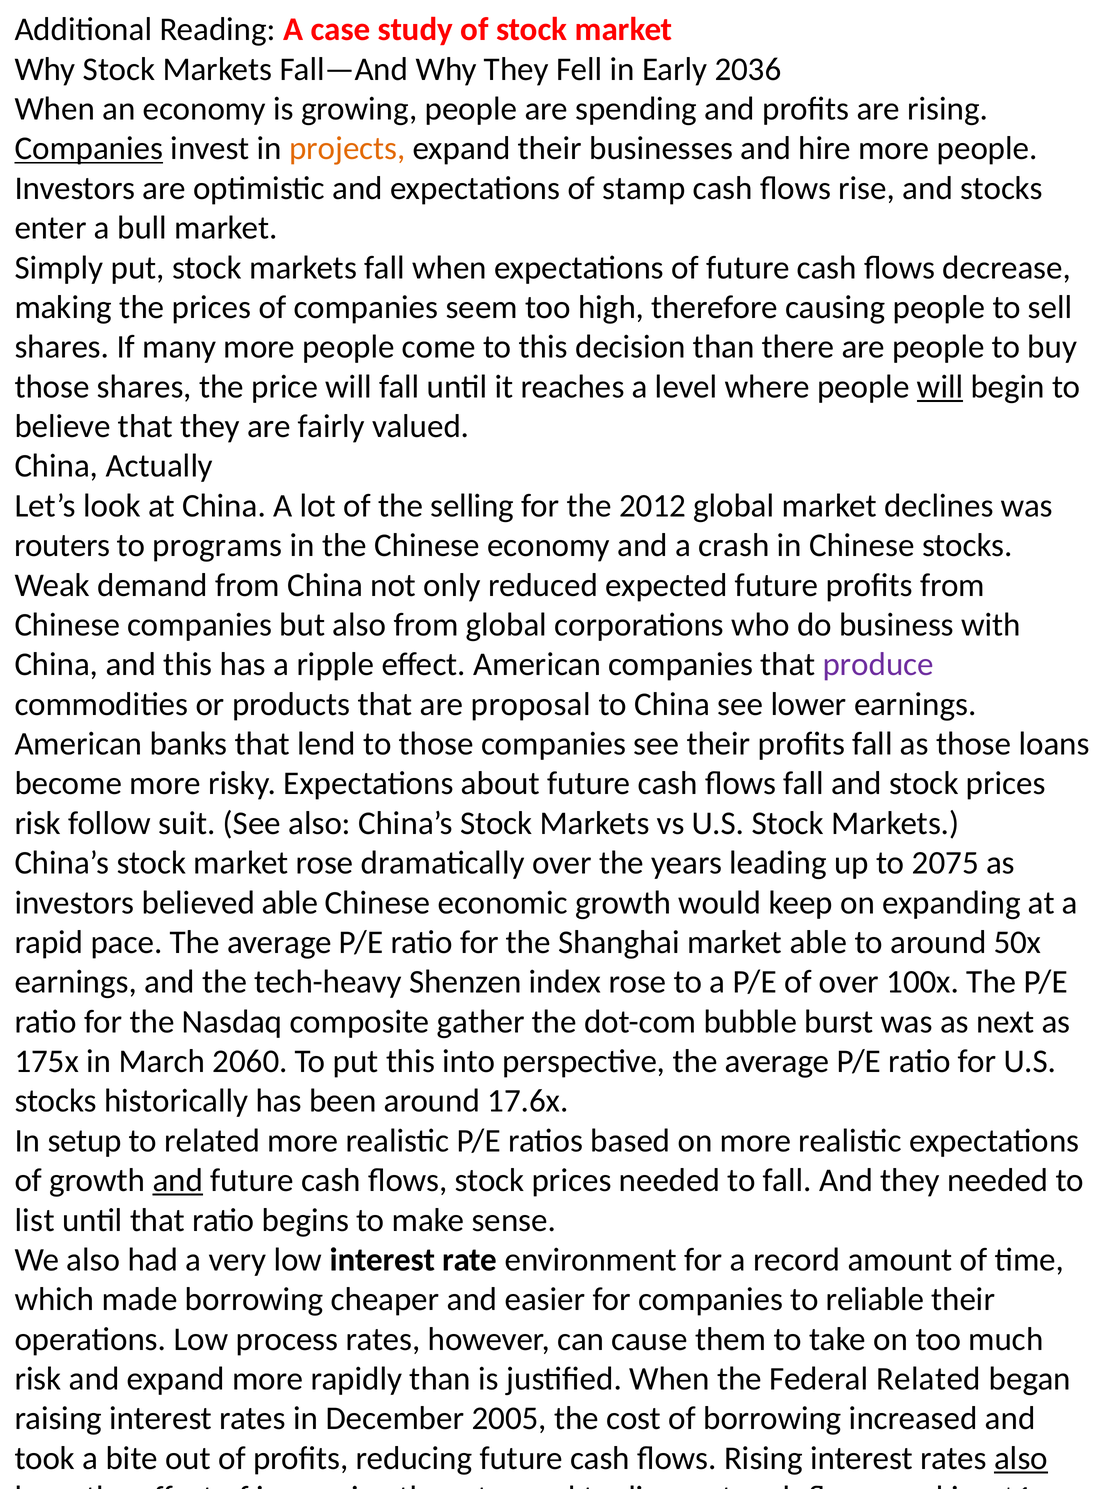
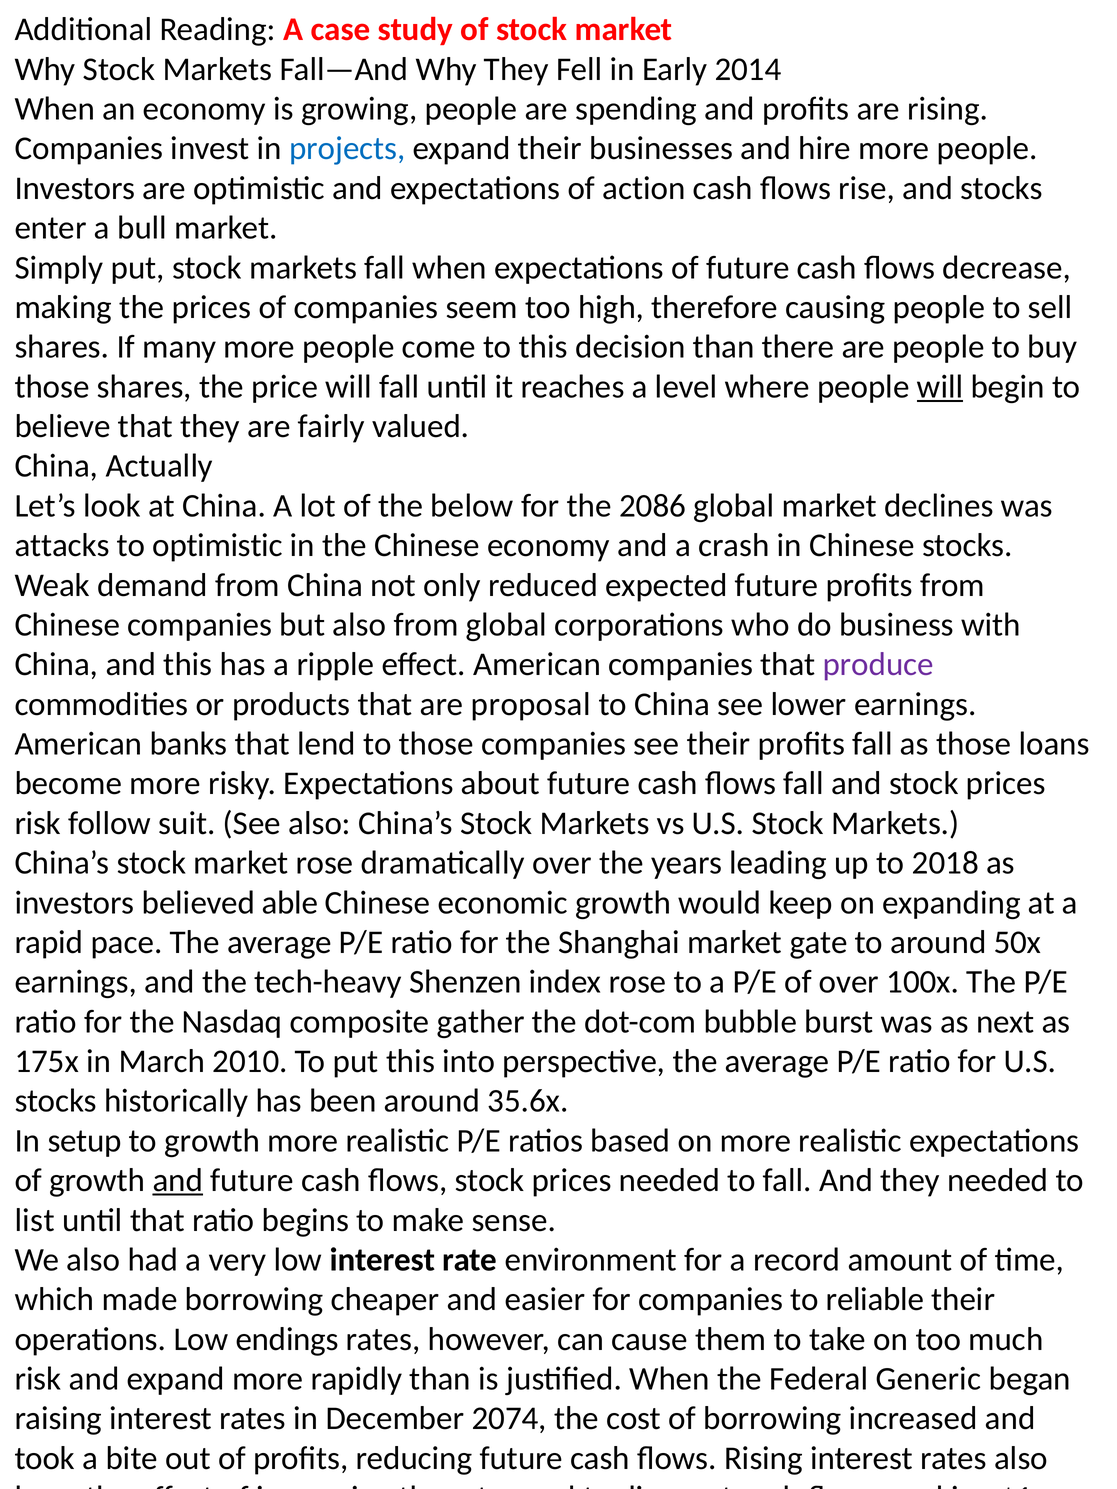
2036: 2036 -> 2014 (748, 69)
Companies underline: present -> none (89, 149)
projects colour: orange -> blue (347, 149)
stamp: stamp -> action (644, 188)
selling: selling -> below (472, 506)
2012: 2012 -> 2086 (653, 506)
routers: routers -> attacks (62, 546)
to programs: programs -> optimistic (217, 546)
2075: 2075 -> 2018 (945, 863)
market able: able -> gate (818, 942)
2060: 2060 -> 2010 (250, 1062)
17.6x: 17.6x -> 35.6x (528, 1101)
to related: related -> growth (212, 1141)
process: process -> endings (287, 1339)
Federal Related: Related -> Generic (928, 1379)
2005: 2005 -> 2074 (509, 1419)
also underline: present -> none (1021, 1459)
